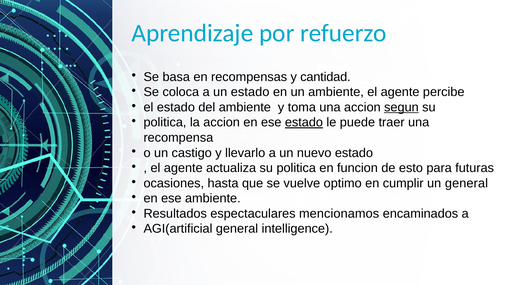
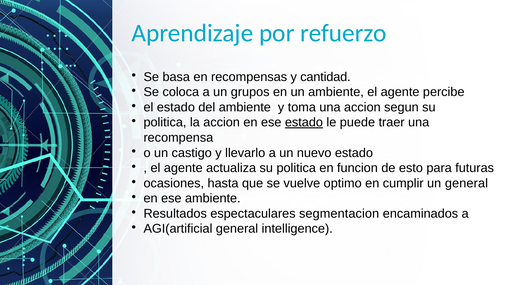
un estado: estado -> grupos (250, 92)
segun underline: present -> none (401, 107)
mencionamos: mencionamos -> segmentacion (339, 214)
